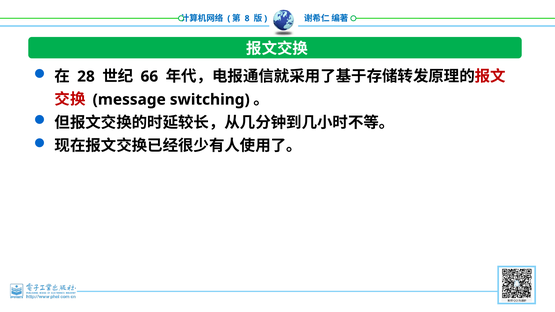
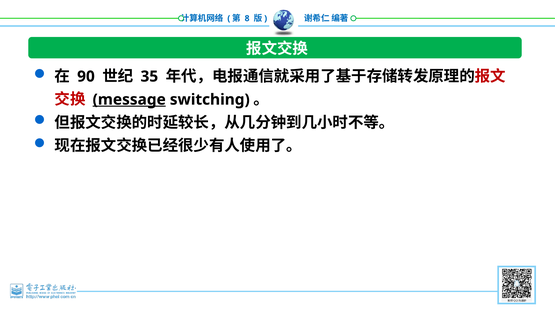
28: 28 -> 90 (86, 77)
66: 66 -> 35 (149, 77)
message underline: none -> present (129, 100)
